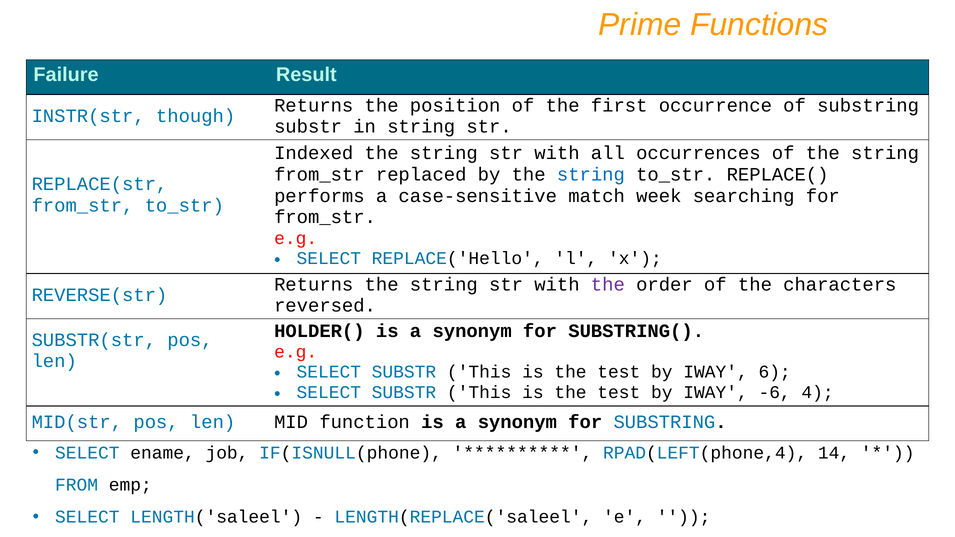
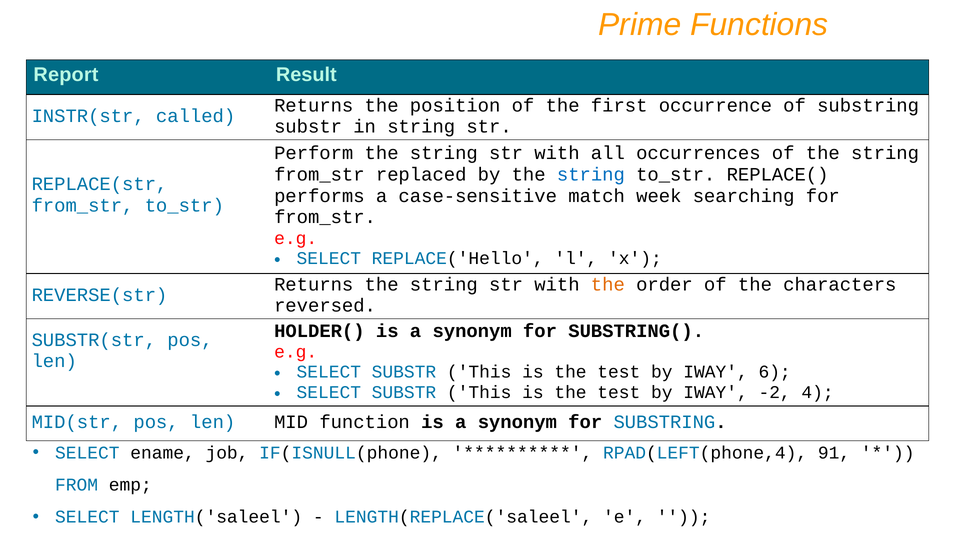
Failure: Failure -> Report (66, 75)
though: though -> called (196, 116)
Indexed: Indexed -> Perform (314, 153)
the colour: purple -> orange (608, 284)
-6: -6 -> -2 (775, 392)
14: 14 -> 91 (834, 453)
